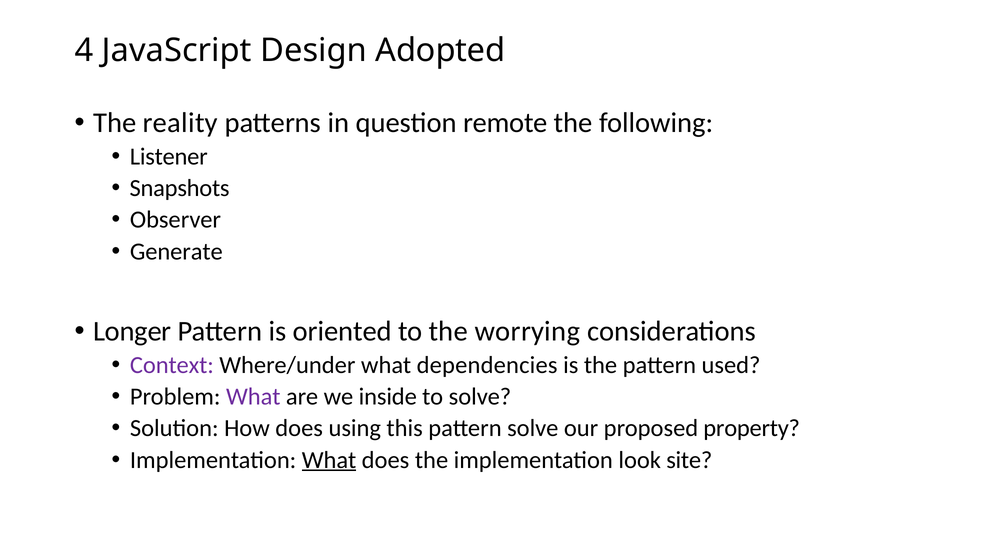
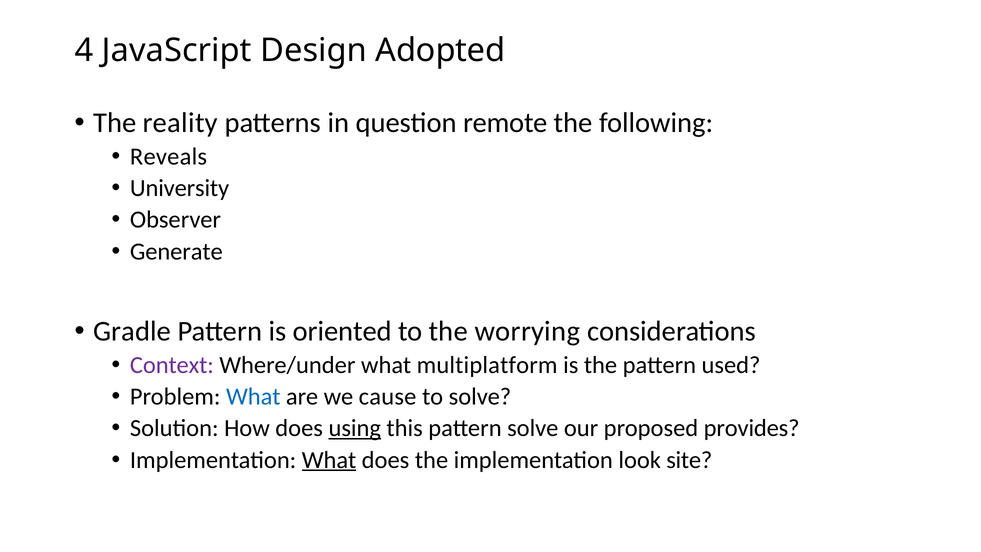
Listener: Listener -> Reveals (169, 157)
Snapshots: Snapshots -> University (180, 188)
Longer: Longer -> Gradle (132, 331)
dependencies: dependencies -> multiplatform (487, 365)
What colour: purple -> blue (253, 397)
inside: inside -> cause (388, 397)
using underline: none -> present (355, 428)
property: property -> provides (752, 428)
